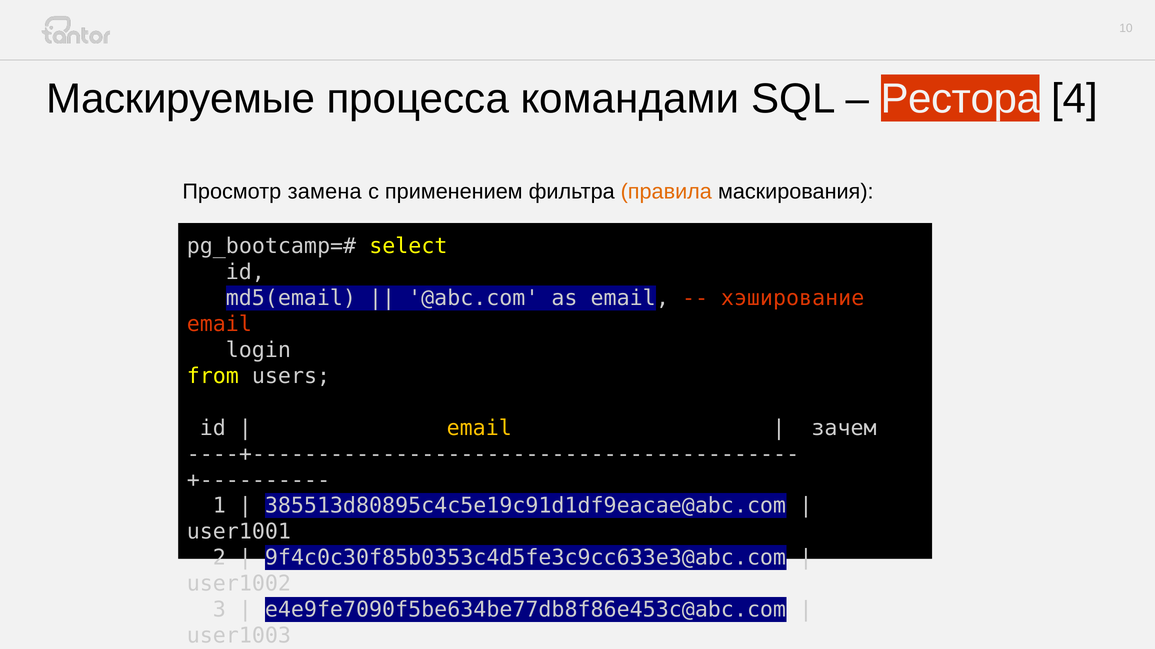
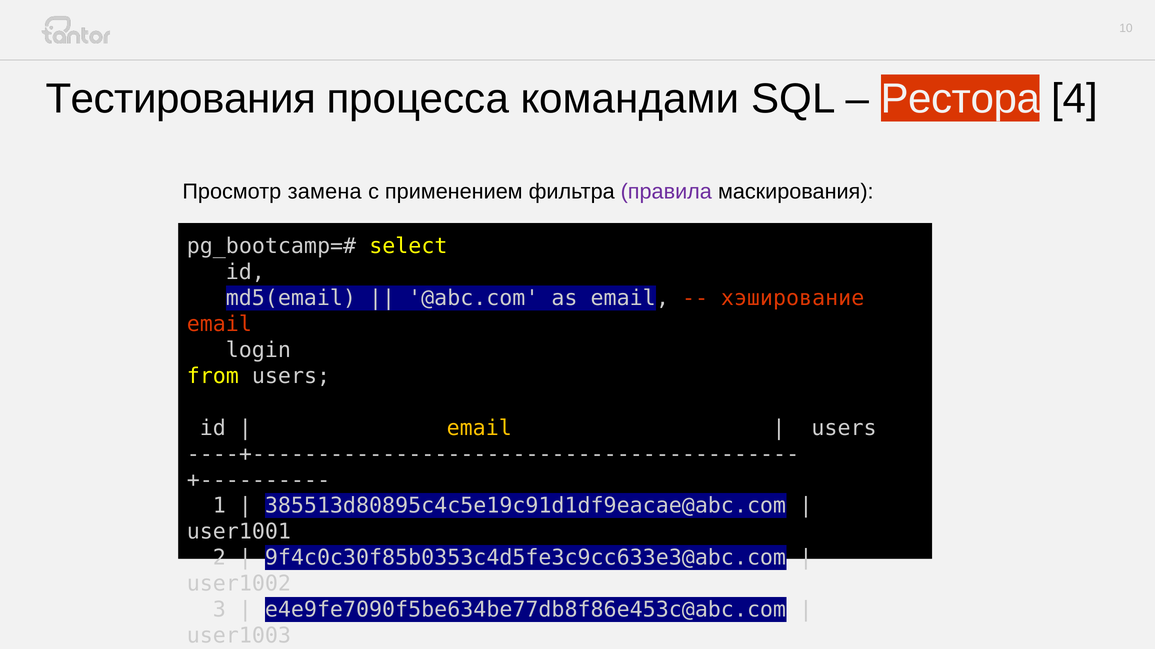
Маскируемые: Маскируемые -> Тестирования (181, 99)
правила colour: orange -> purple (666, 192)
зачем: зачем -> users (844, 428)
